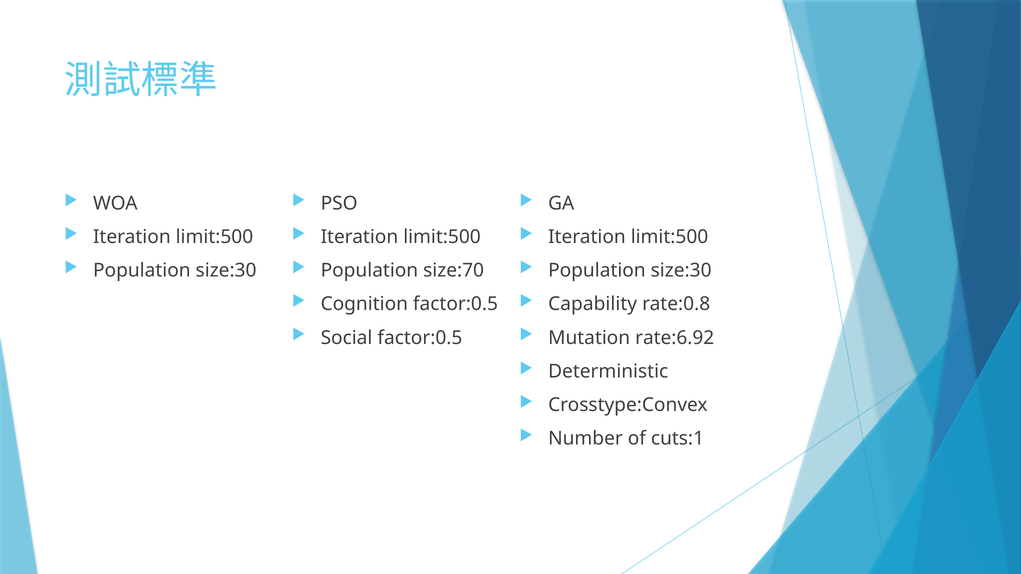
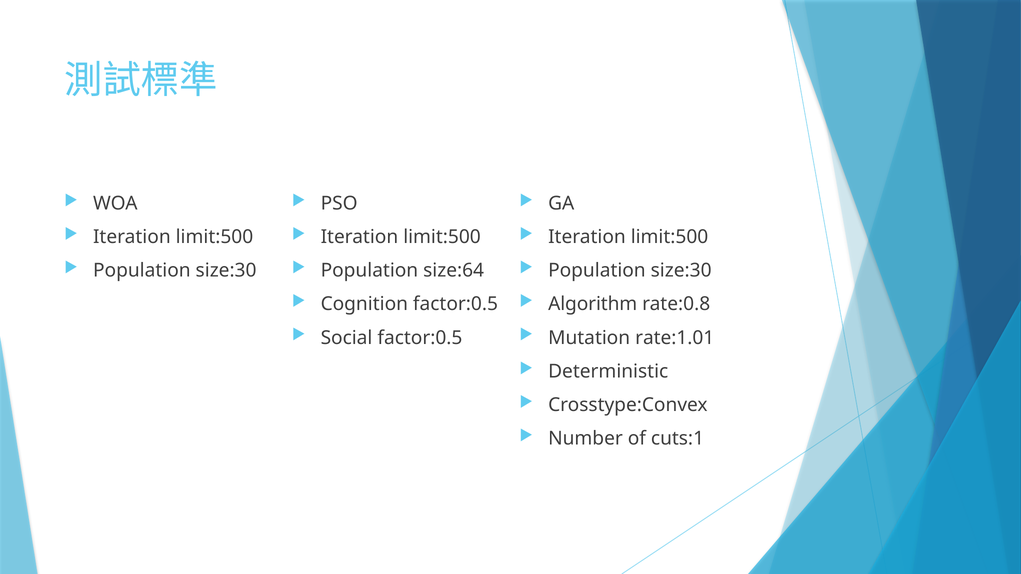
size:70: size:70 -> size:64 (454, 271)
Capability: Capability -> Algorithm (593, 304)
rate:6.92: rate:6.92 -> rate:1.01 (675, 338)
